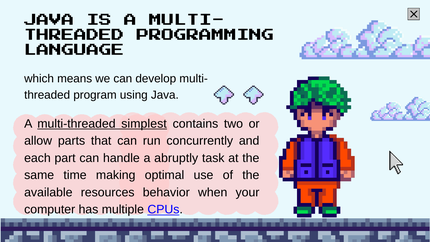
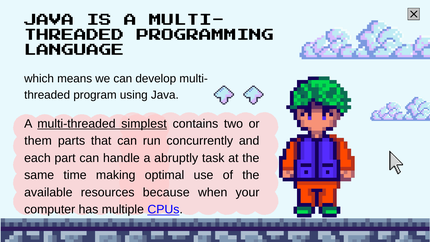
allow: allow -> them (38, 141)
behavior: behavior -> because (166, 192)
